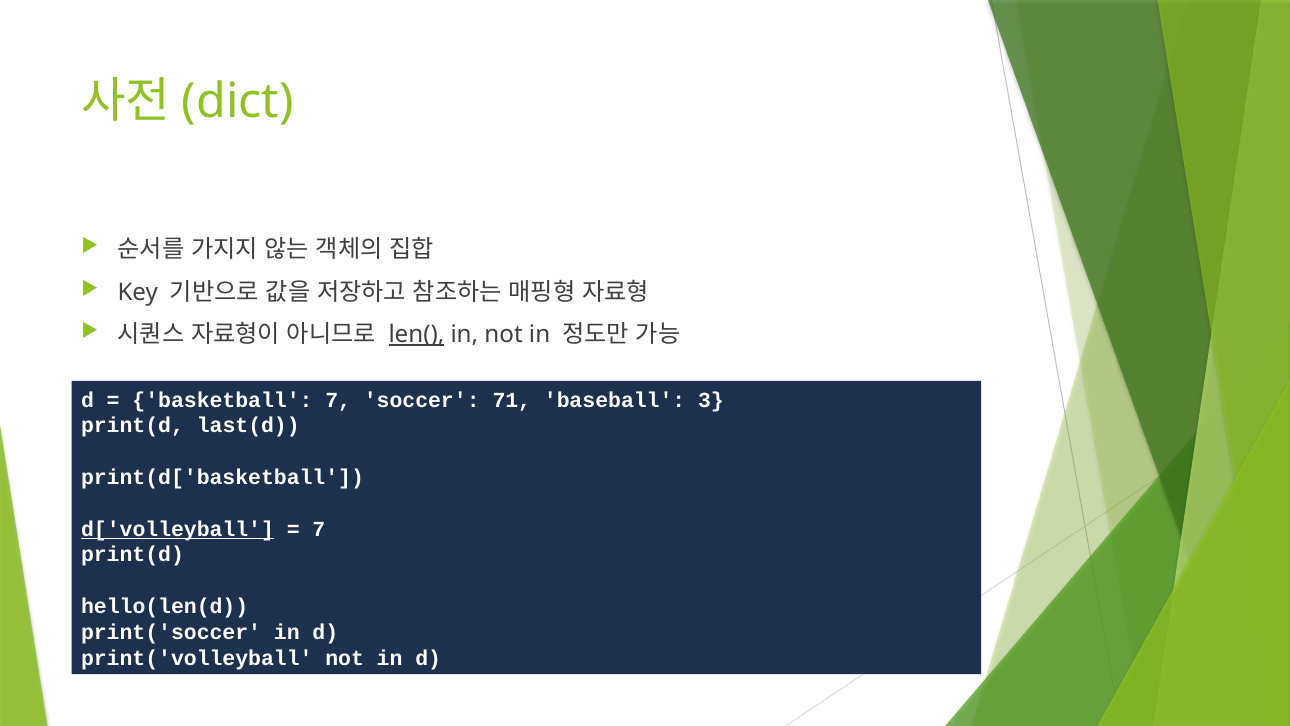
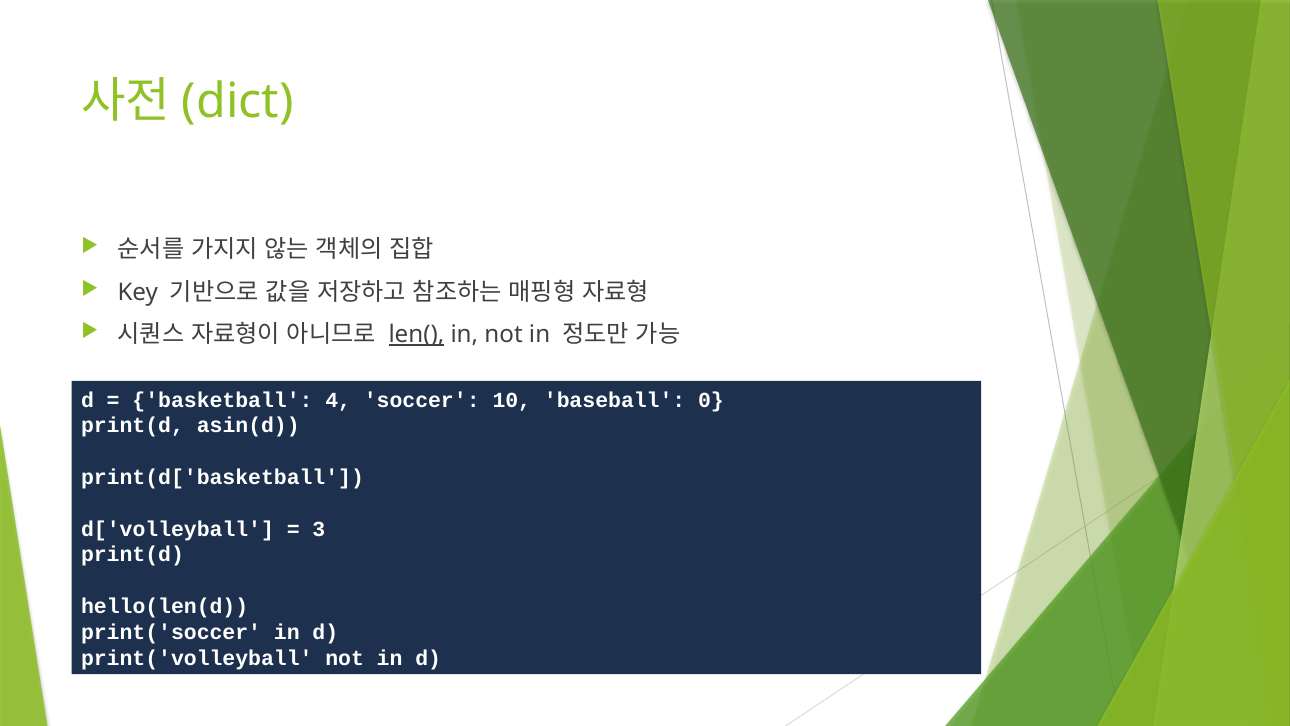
basketball 7: 7 -> 4 (338, 400)
71: 71 -> 10 (512, 400)
3: 3 -> 0 (711, 400)
last(d: last(d -> asin(d (248, 426)
d['volleyball underline: present -> none (178, 529)
7: 7 -> 3 (319, 529)
